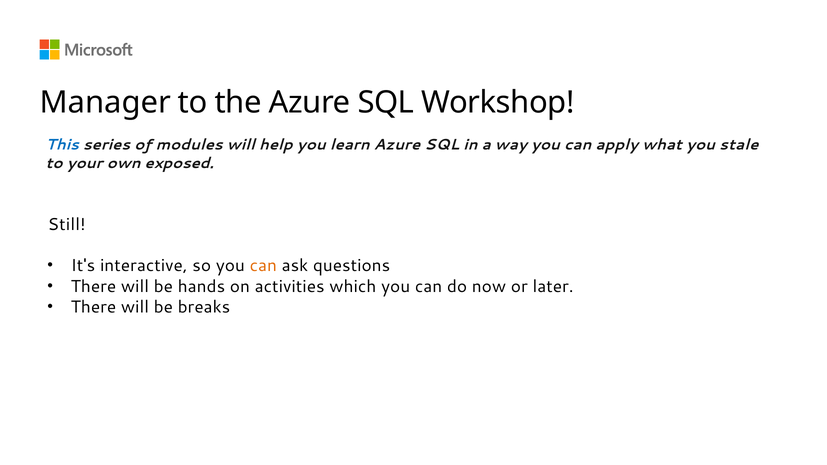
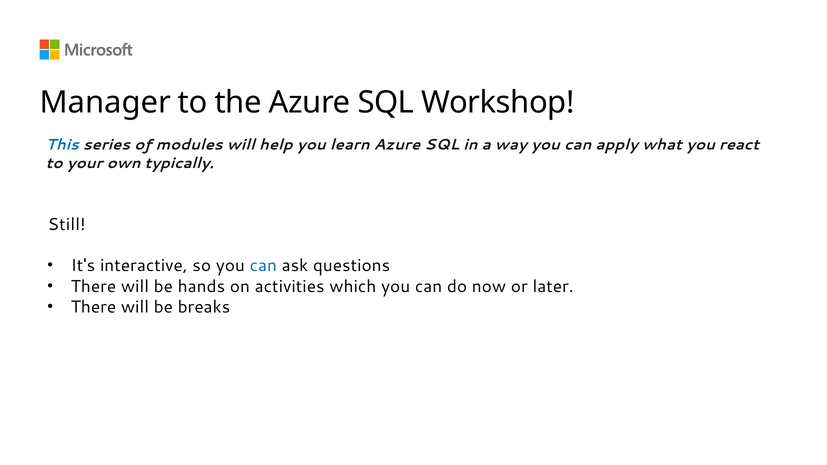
stale: stale -> react (739, 145)
exposed: exposed -> typically (179, 163)
can colour: orange -> blue (263, 266)
